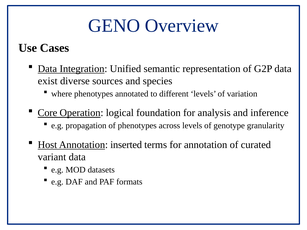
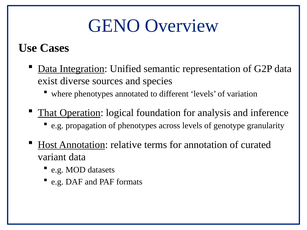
Core: Core -> That (47, 113)
inserted: inserted -> relative (126, 145)
